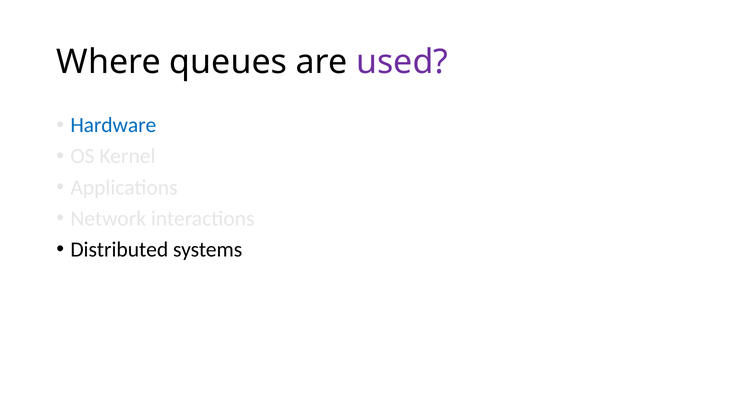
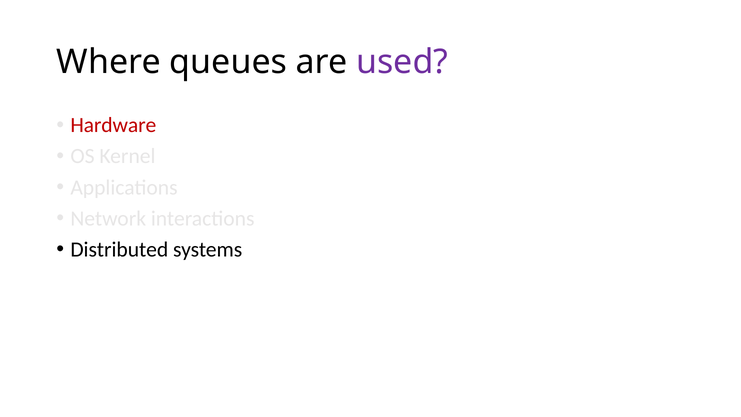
Hardware colour: blue -> red (113, 125)
